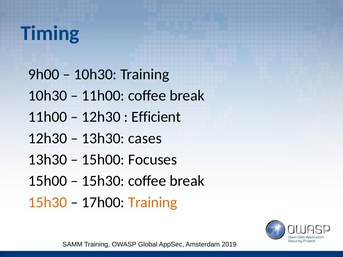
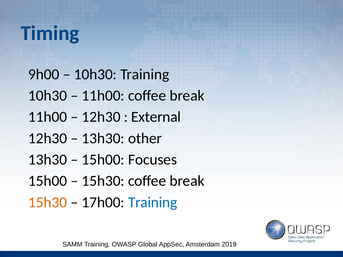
Efficient: Efficient -> External (156, 117)
cases: cases -> other (145, 138)
Training colour: orange -> blue (153, 202)
